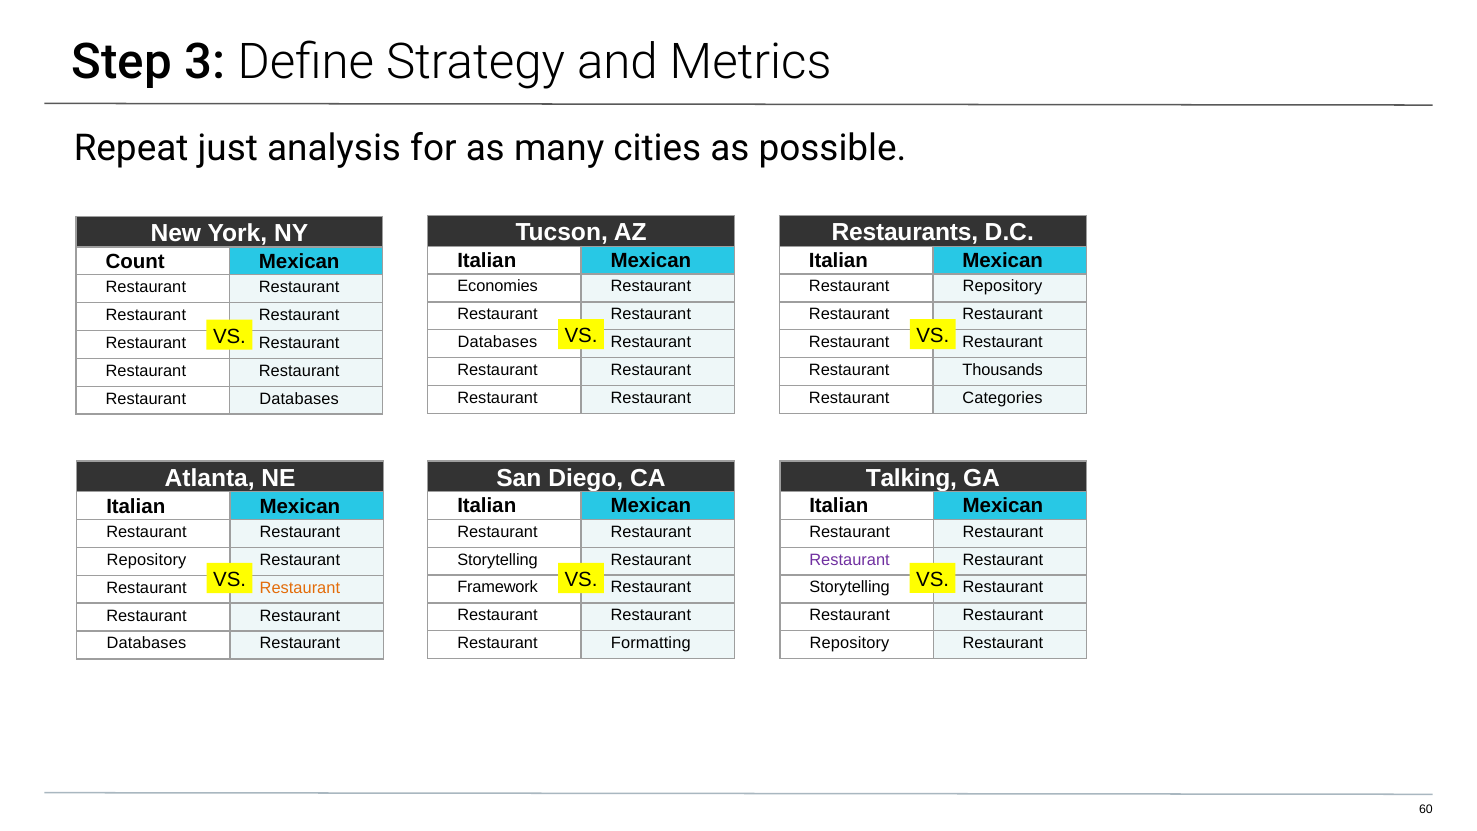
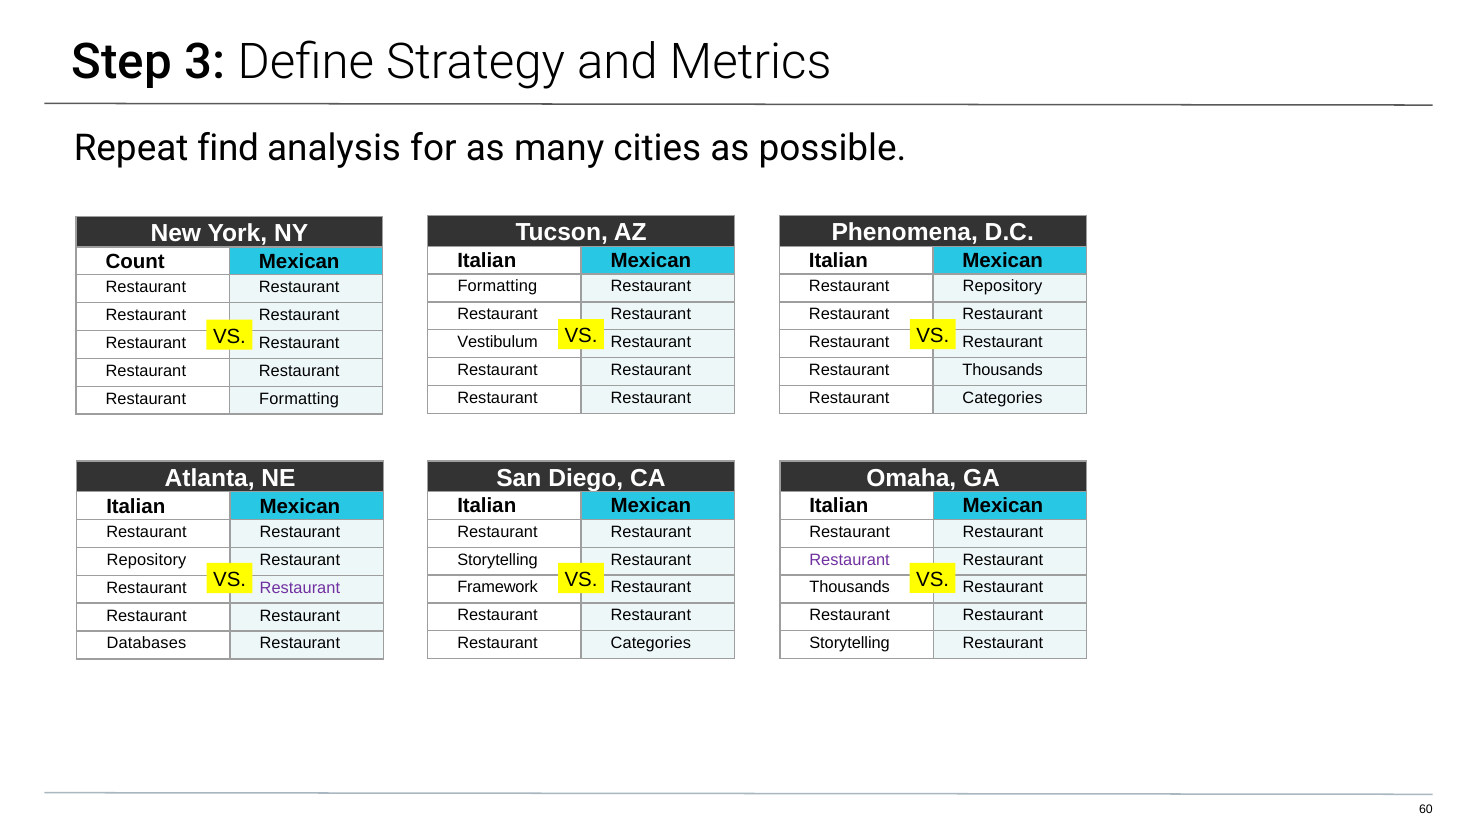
just: just -> find (228, 149)
Restaurants: Restaurants -> Phenomena (905, 233)
Economies: Economies -> Formatting (497, 286)
Databases: Databases -> Vestibulum (498, 342)
Databases: Databases -> Formatting (299, 399)
Talking: Talking -> Omaha (911, 478)
Storytelling: Storytelling -> Thousands (850, 587)
Restaurant colour: orange -> purple (300, 588)
Formatting: Formatting -> Categories (651, 643)
Repository: Repository -> Storytelling (850, 643)
